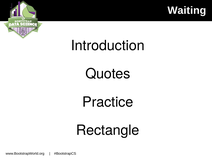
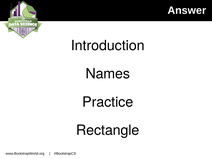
Waiting: Waiting -> Answer (187, 10)
Quotes: Quotes -> Names (108, 74)
